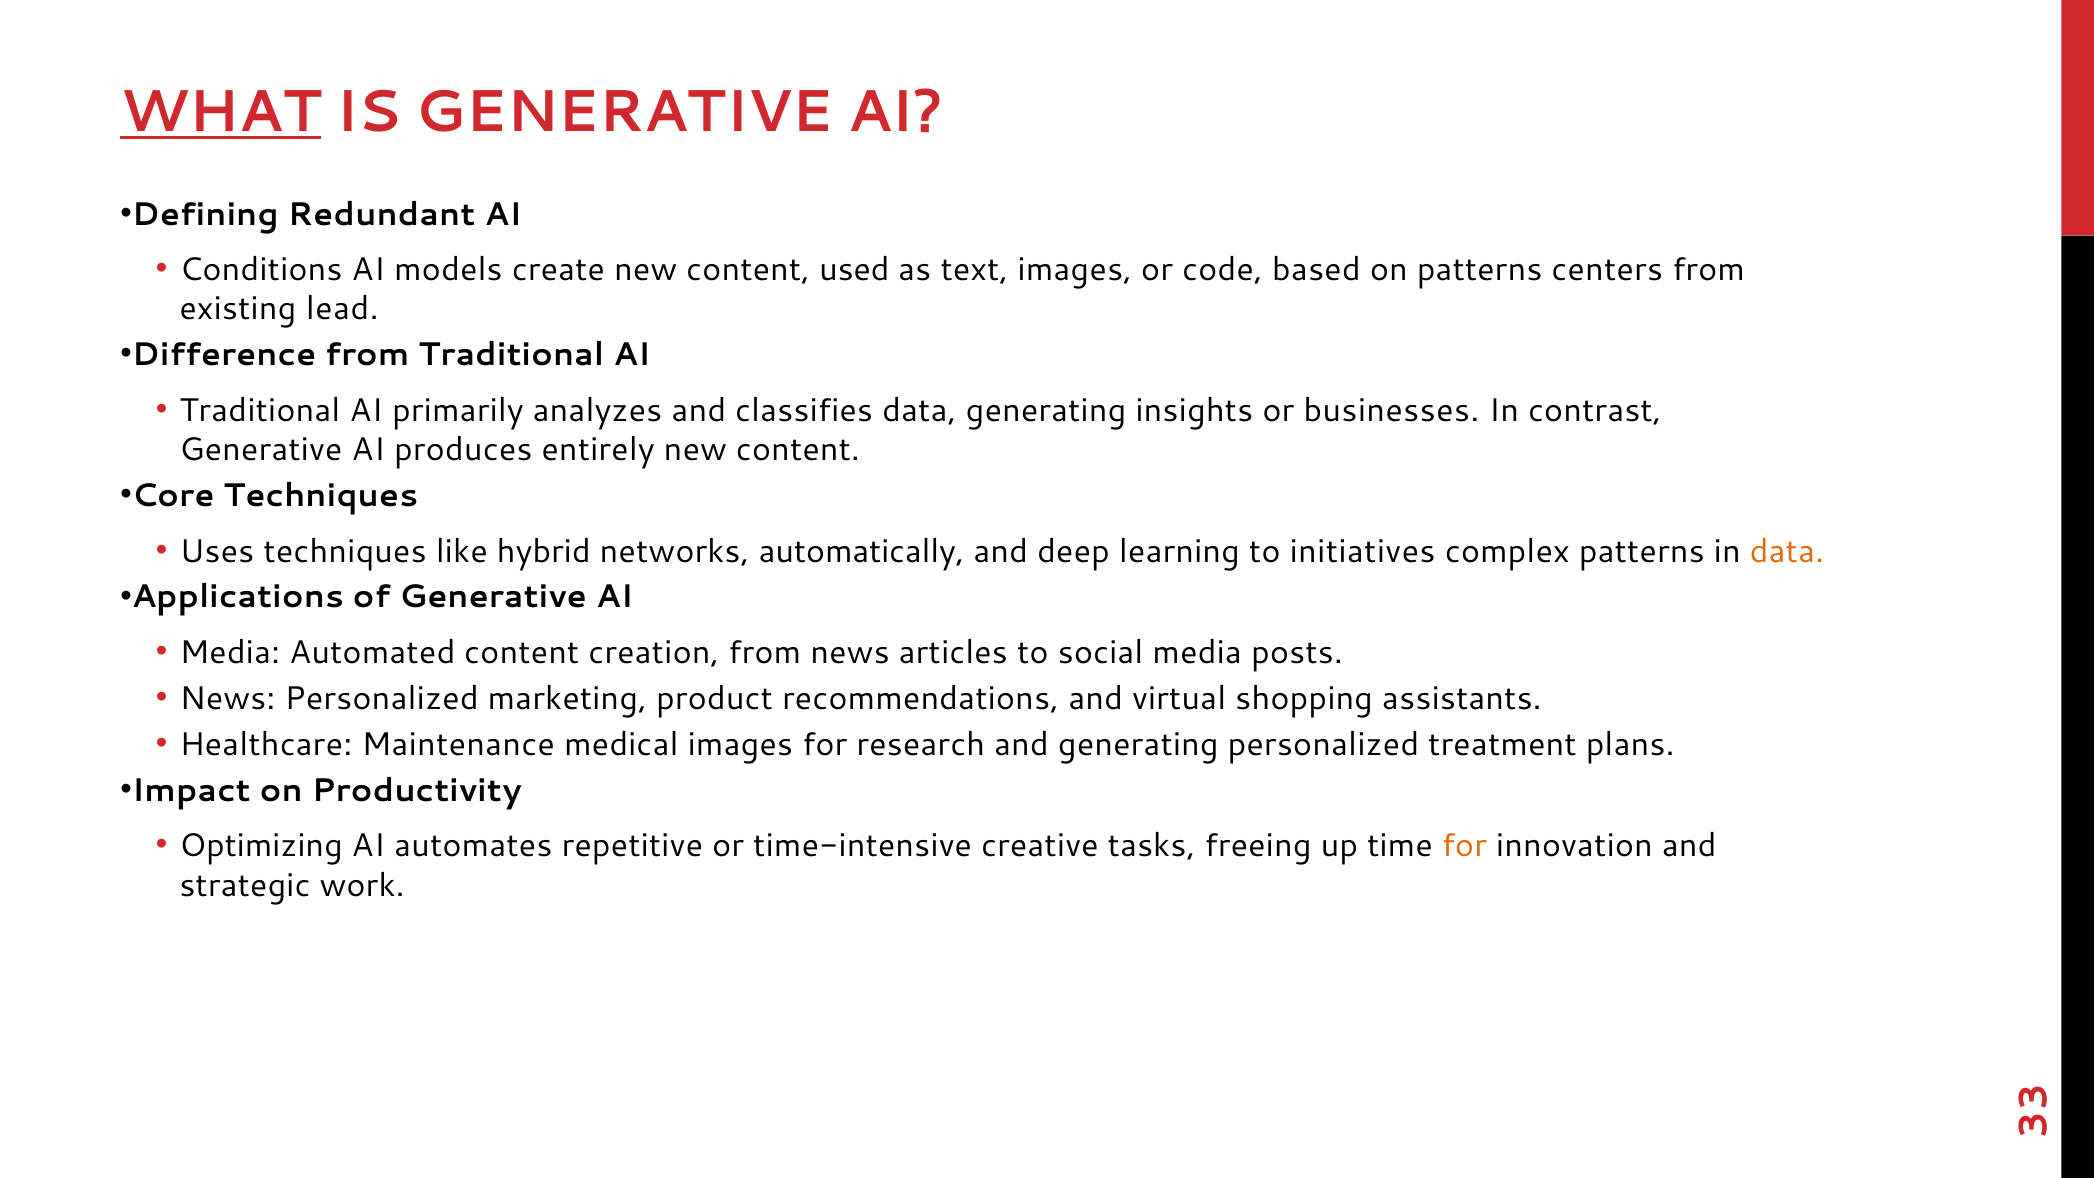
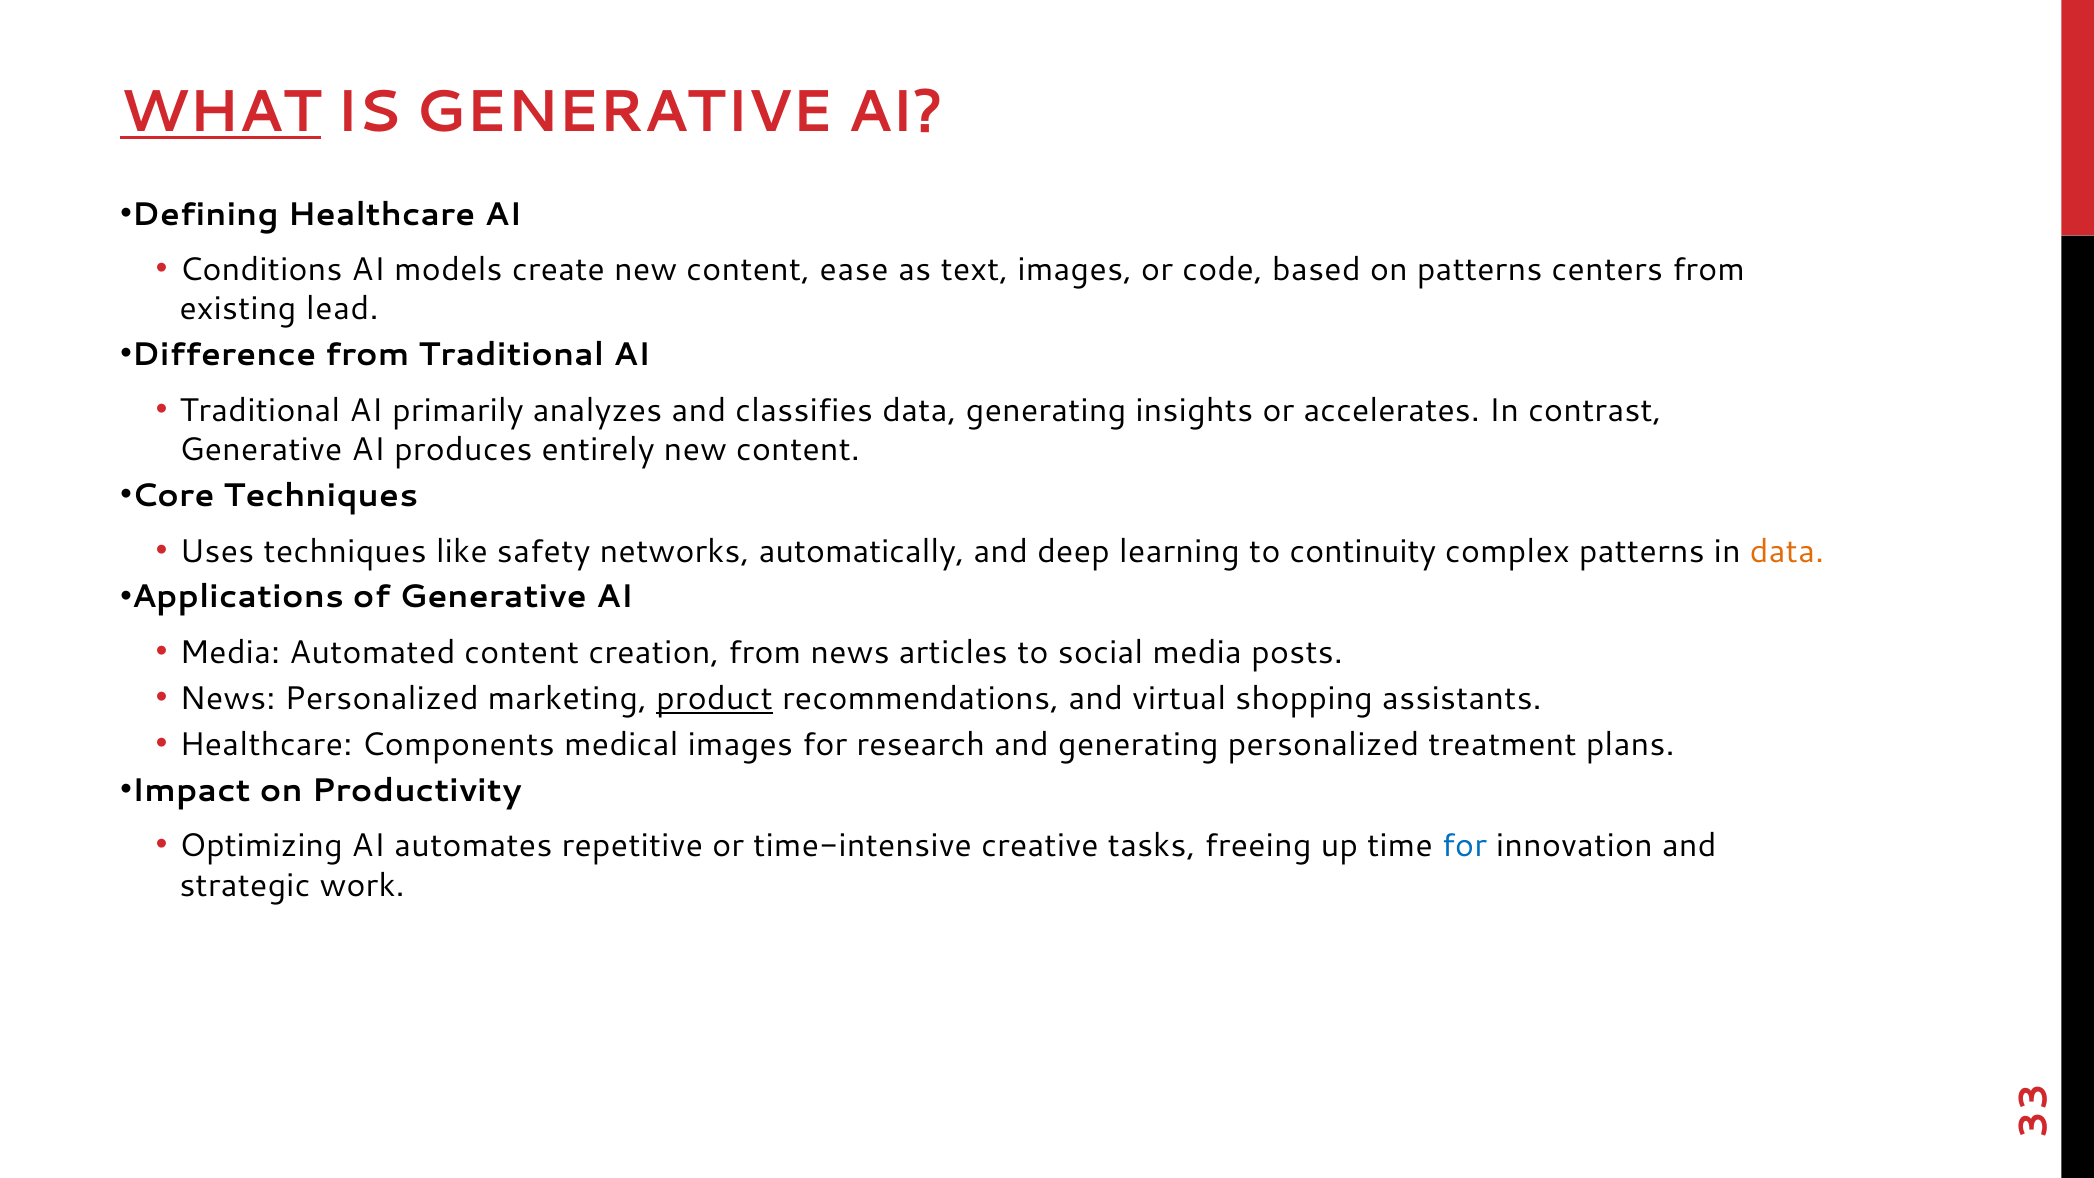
Defining Redundant: Redundant -> Healthcare (381, 214)
used: used -> ease (854, 270)
businesses: businesses -> accelerates (1392, 411)
hybrid: hybrid -> safety (544, 551)
initiatives: initiatives -> continuity (1363, 551)
product underline: none -> present (715, 699)
Maintenance: Maintenance -> Components (458, 744)
for colour: orange -> blue (1464, 846)
